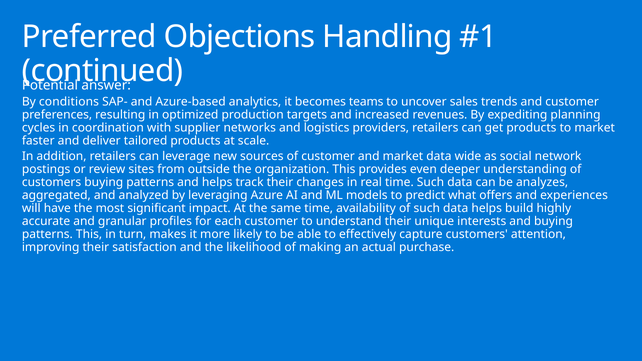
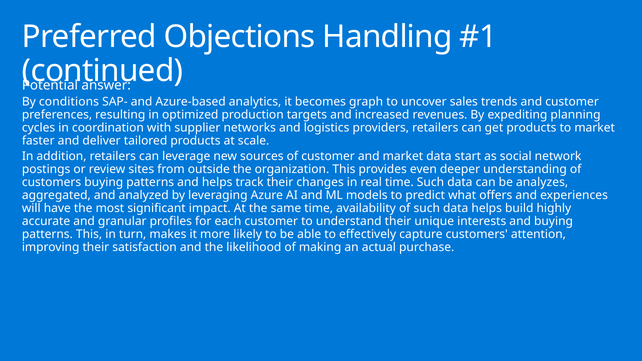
teams: teams -> graph (366, 102)
wide: wide -> start (468, 156)
